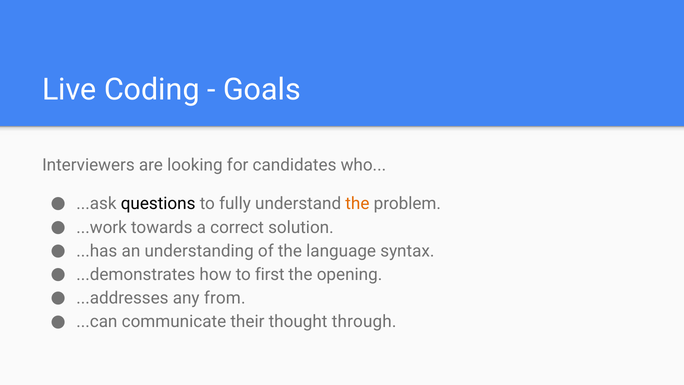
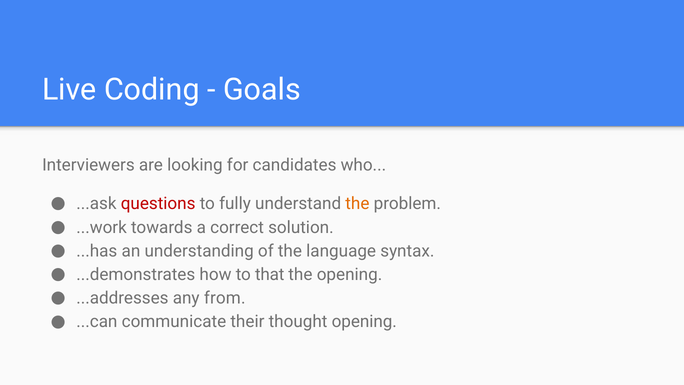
questions colour: black -> red (158, 204)
first: first -> that (270, 274)
thought through: through -> opening (364, 322)
